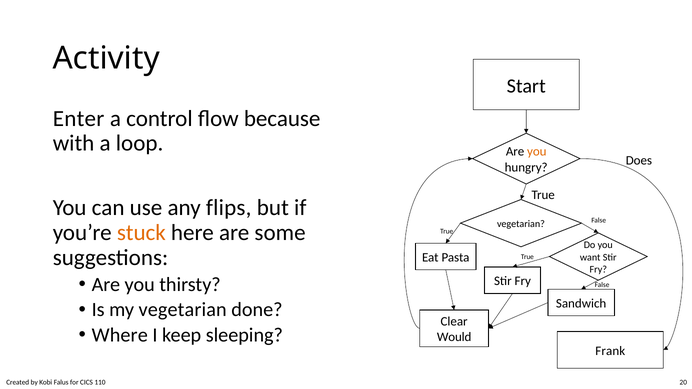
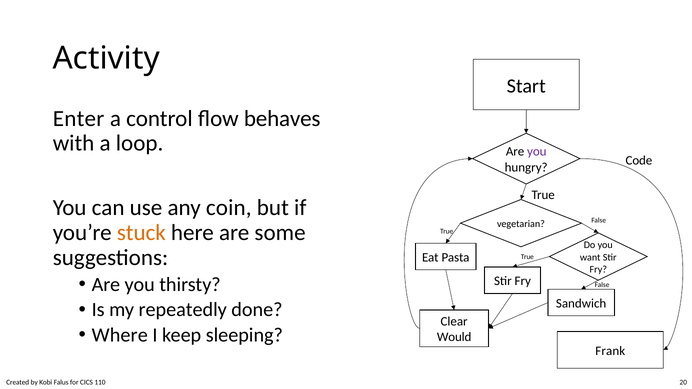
because: because -> behaves (282, 119)
you colour: orange -> purple (537, 152)
Does: Does -> Code (639, 161)
flips: flips -> coin (229, 208)
my vegetarian: vegetarian -> repeatedly (183, 310)
